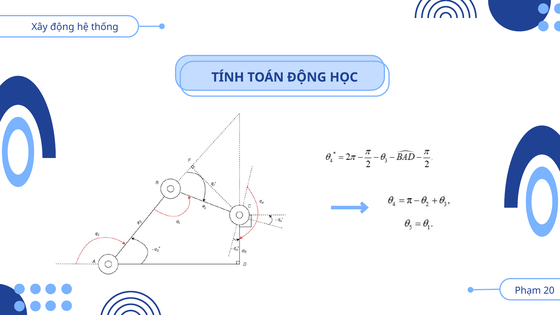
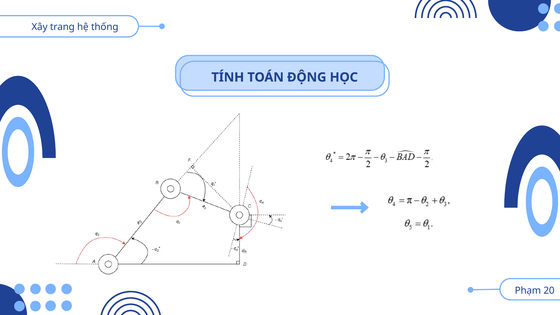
Xây động: động -> trang (62, 27)
